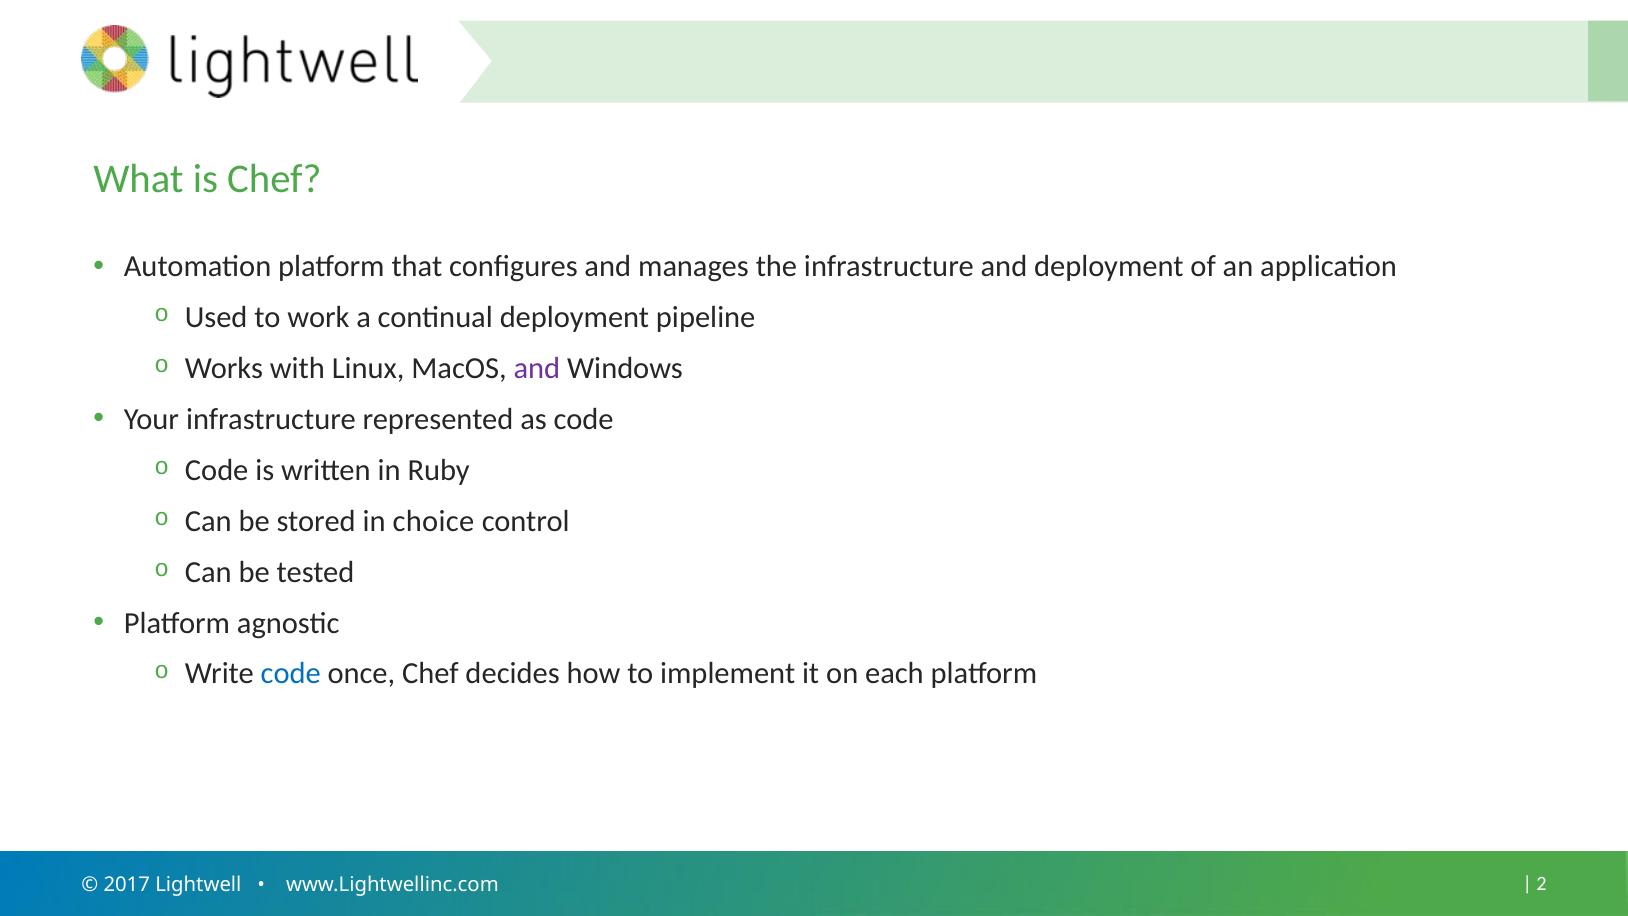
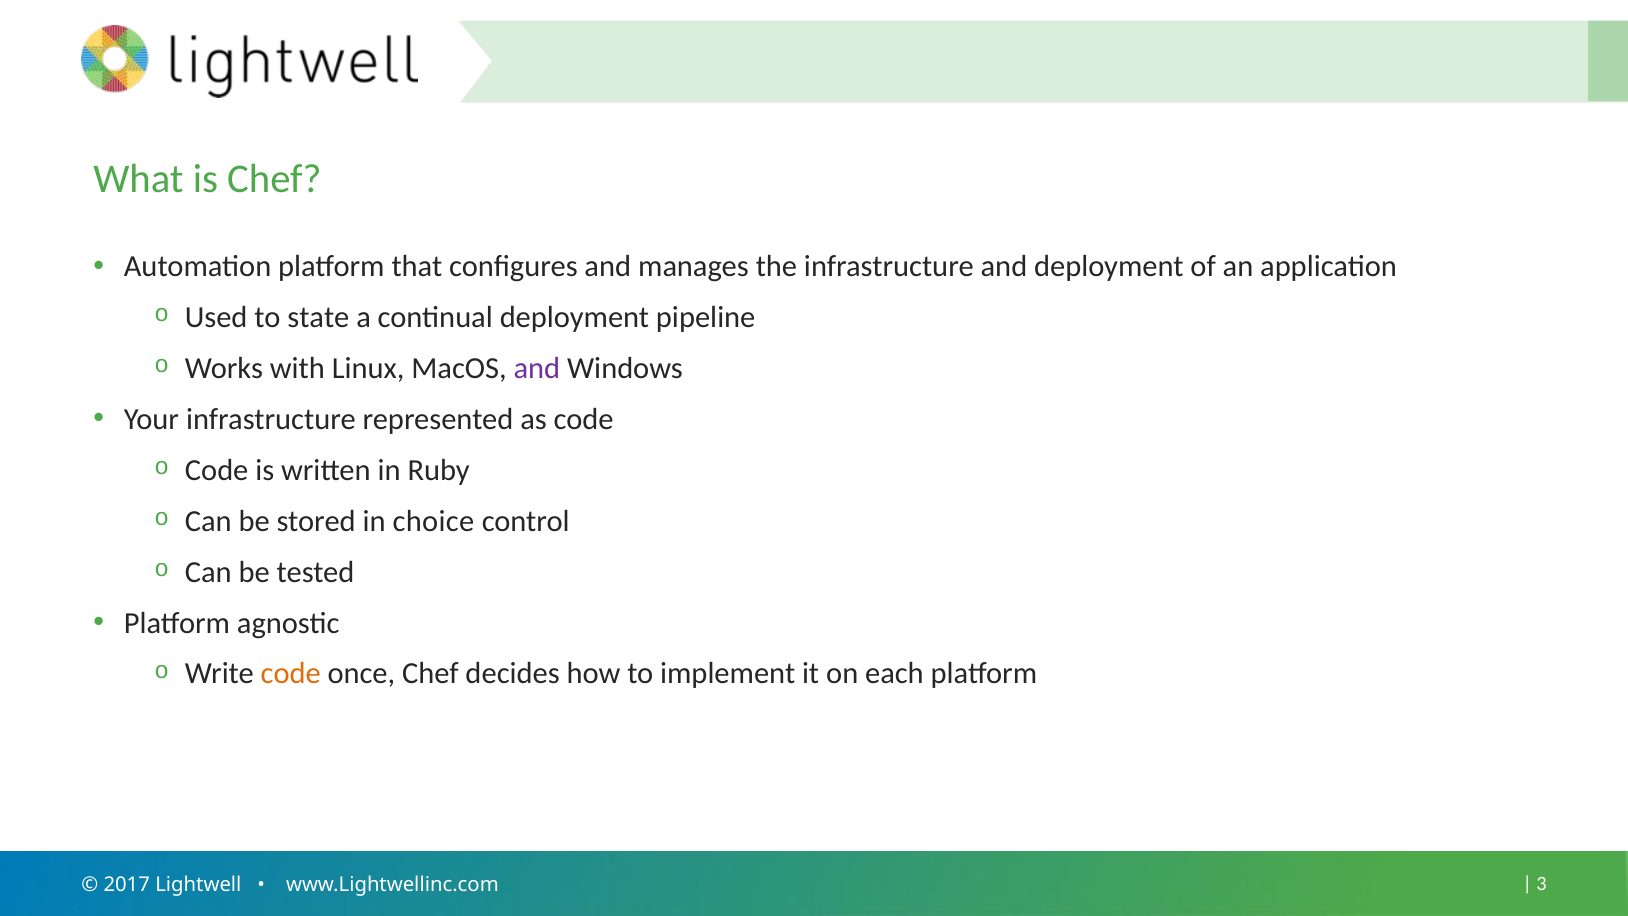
work: work -> state (318, 317)
code colour: blue -> orange (291, 674)
2: 2 -> 3 (1542, 884)
